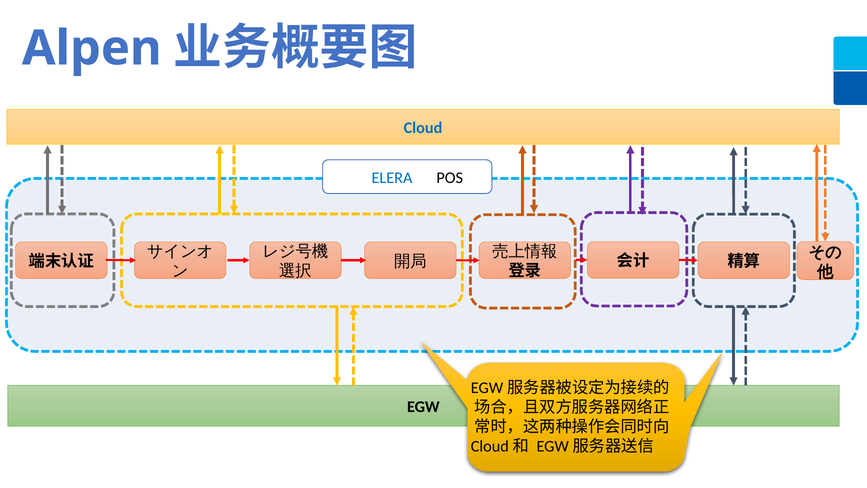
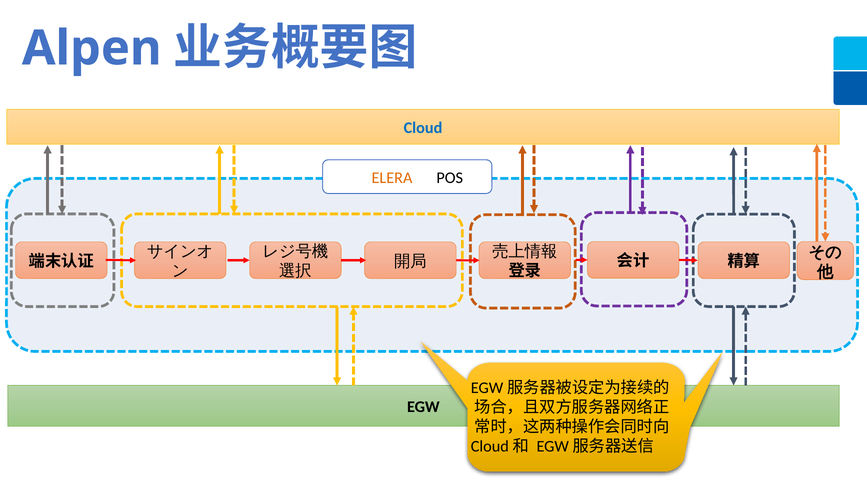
ELERA colour: blue -> orange (392, 178)
